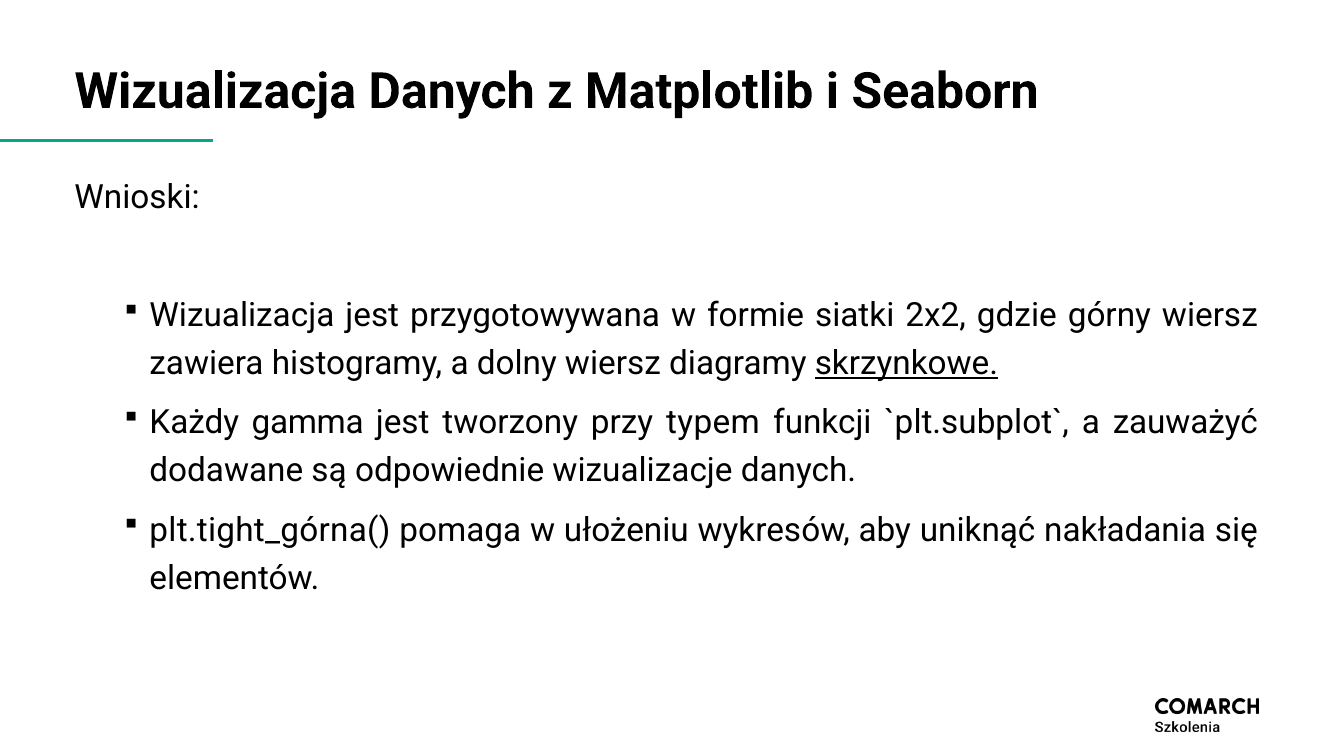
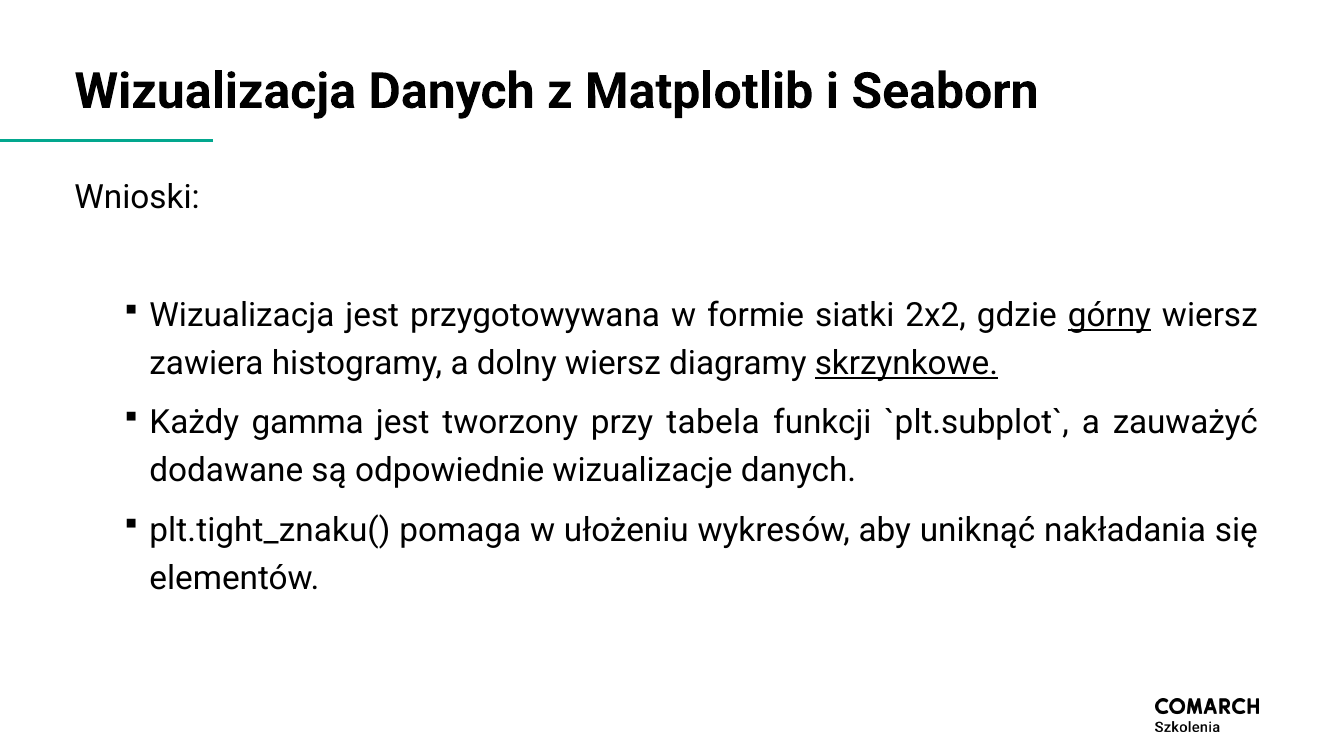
górny underline: none -> present (1109, 316)
typem: typem -> tabela (713, 423)
plt.tight_górna(: plt.tight_górna( -> plt.tight_znaku( (270, 530)
